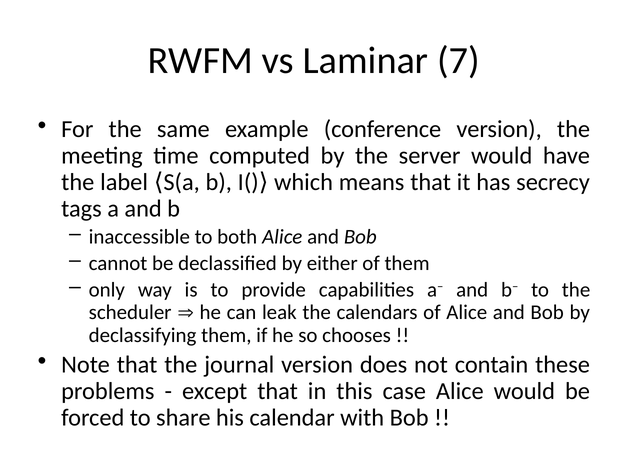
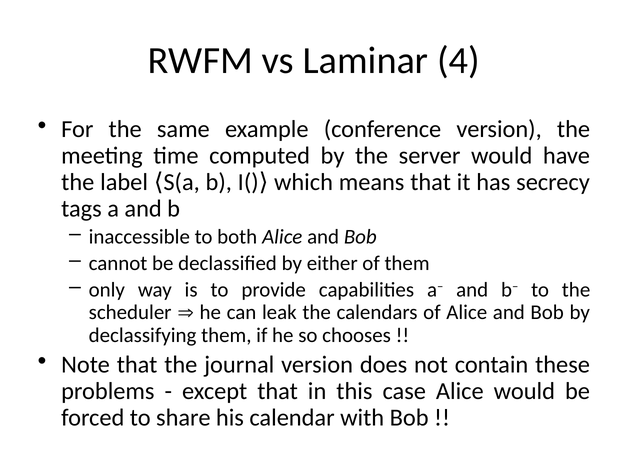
7: 7 -> 4 (458, 61)
